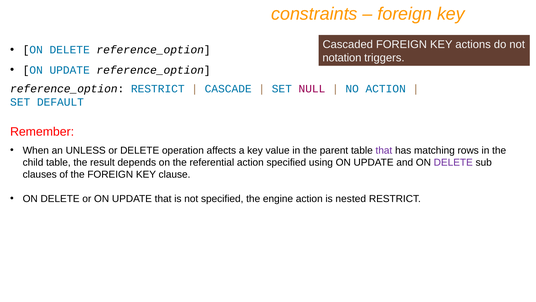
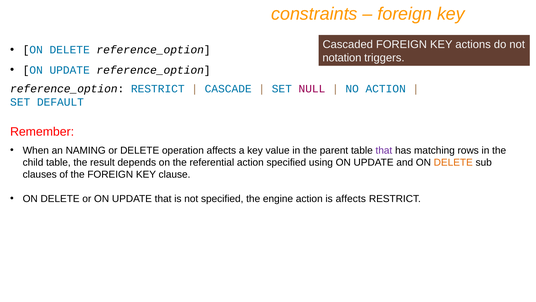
UNLESS: UNLESS -> NAMING (86, 150)
DELETE colour: purple -> orange (453, 162)
is nested: nested -> affects (351, 198)
